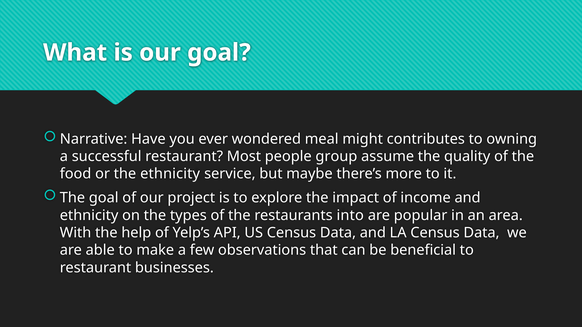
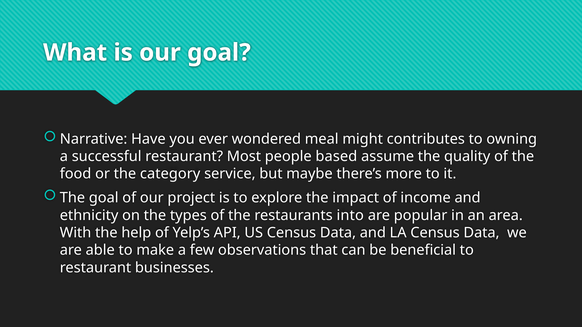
group: group -> based (336, 157)
the ethnicity: ethnicity -> category (170, 174)
